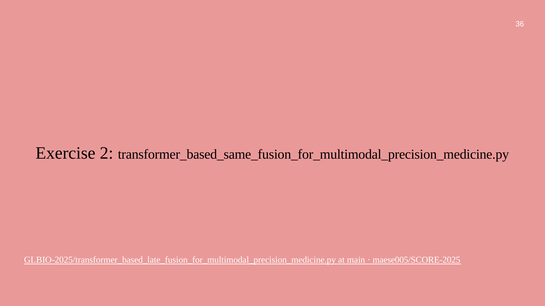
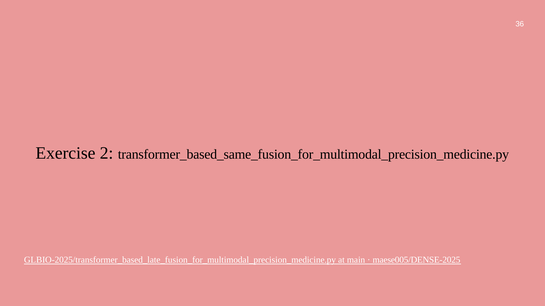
maese005/SCORE-2025: maese005/SCORE-2025 -> maese005/DENSE-2025 (416, 260)
